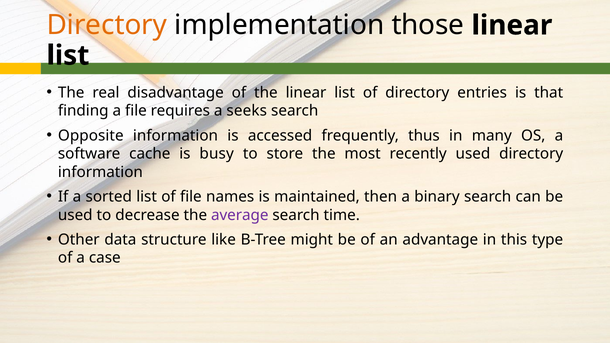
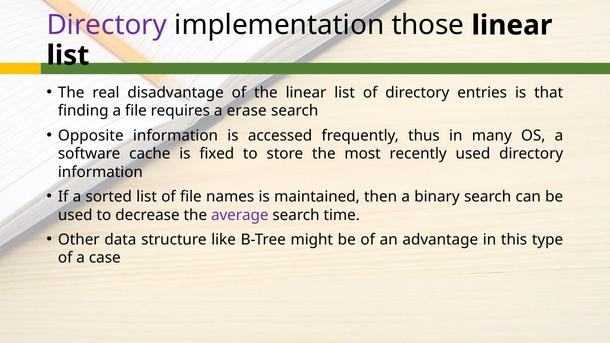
Directory colour: orange -> purple (107, 25)
seeks: seeks -> erase (247, 111)
busy: busy -> fixed (217, 154)
